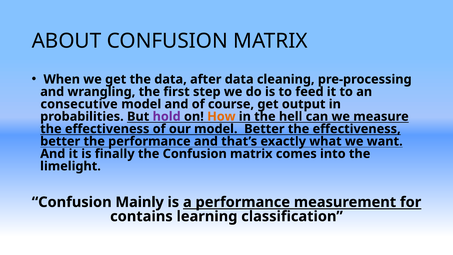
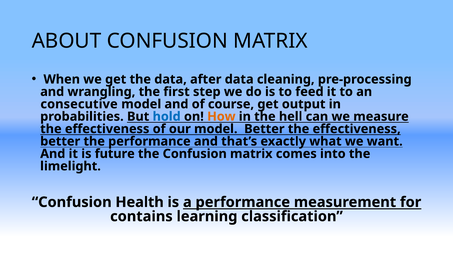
hold colour: purple -> blue (167, 116)
finally: finally -> future (115, 154)
Mainly: Mainly -> Health (140, 202)
